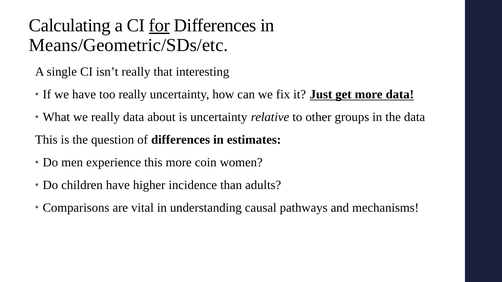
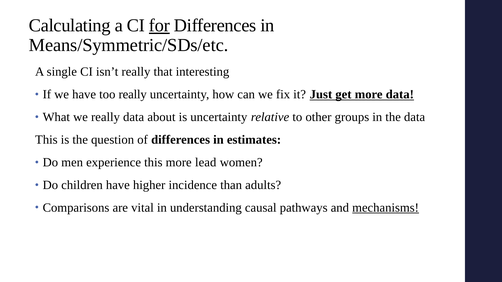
Means/Geometric/SDs/etc: Means/Geometric/SDs/etc -> Means/Symmetric/SDs/etc (129, 45)
coin: coin -> lead (206, 163)
mechanisms underline: none -> present (386, 208)
